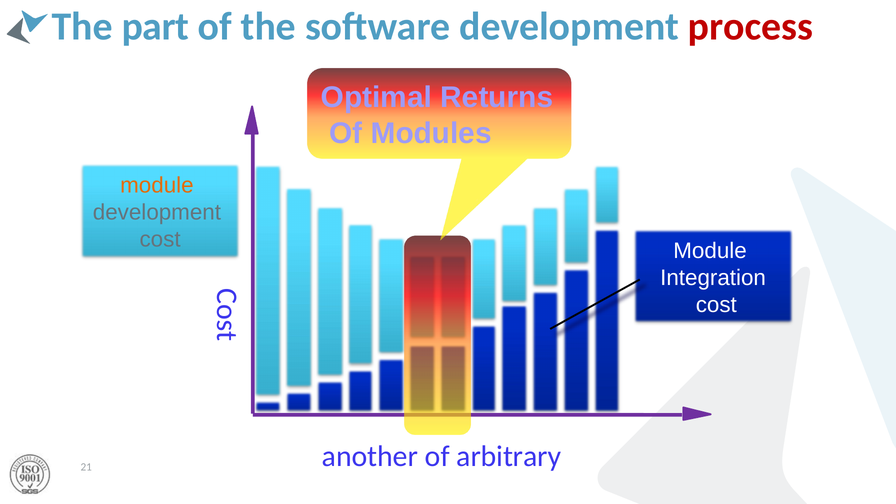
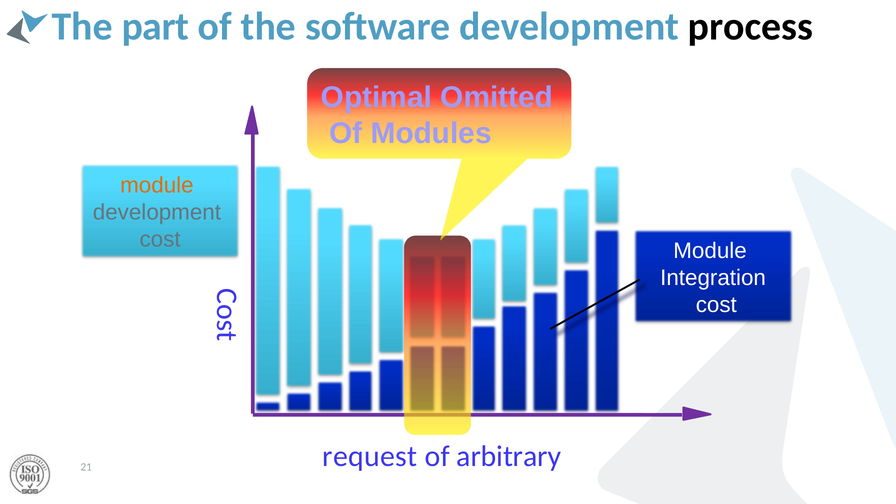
process colour: red -> black (750, 27)
Returns: Returns -> Omitted (497, 97)
another: another -> request (370, 457)
